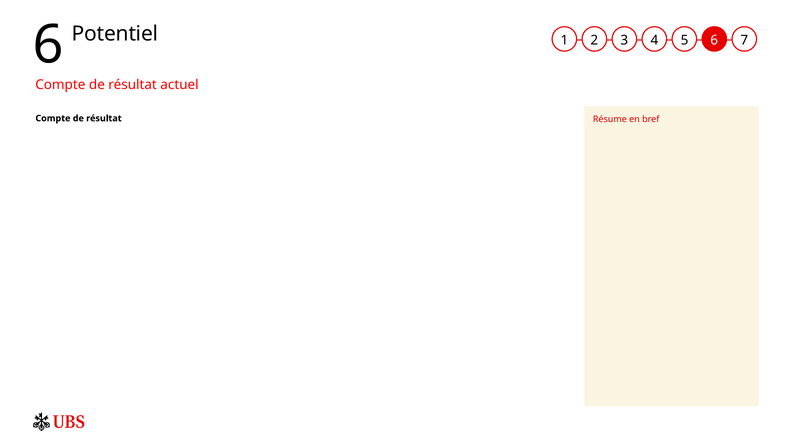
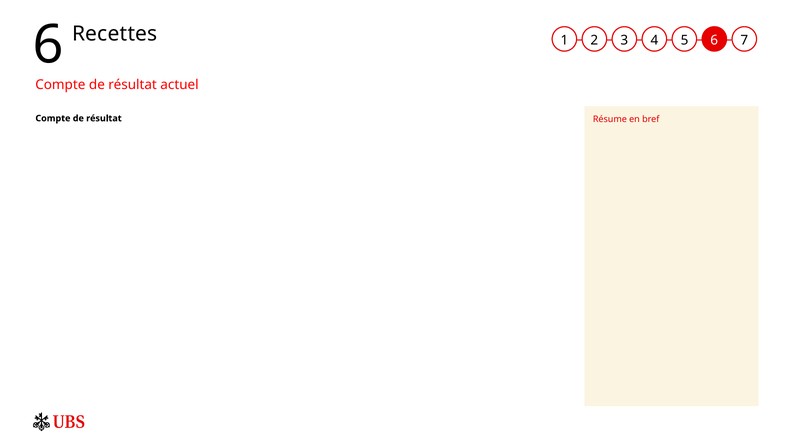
Potentiel: Potentiel -> Recettes (115, 34)
